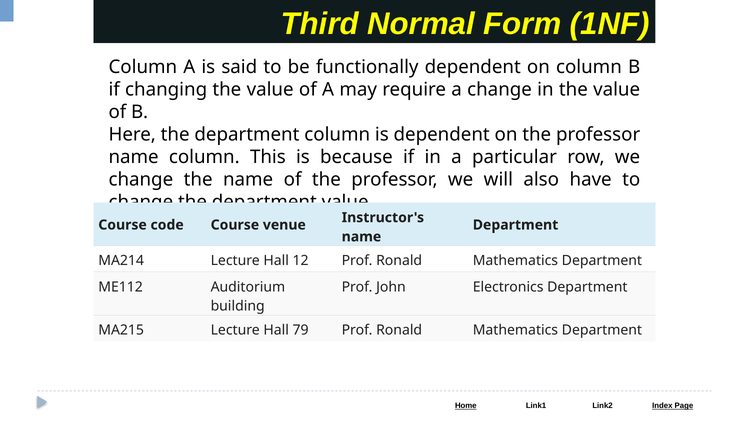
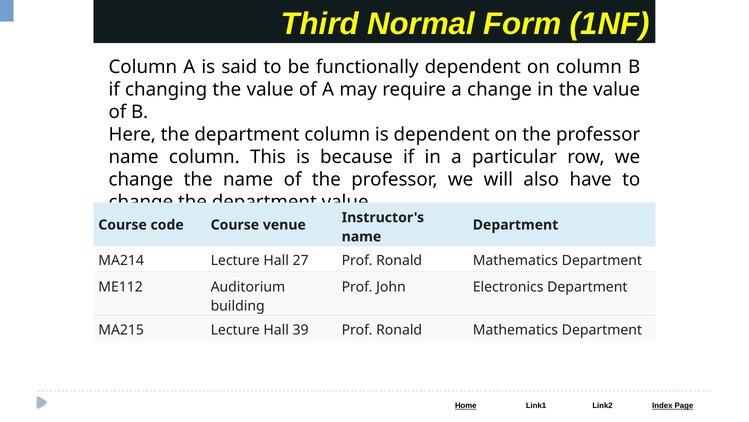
12: 12 -> 27 (301, 260)
79: 79 -> 39 (301, 330)
